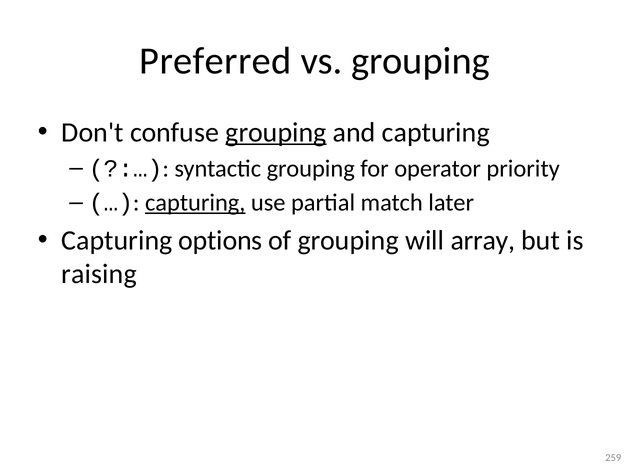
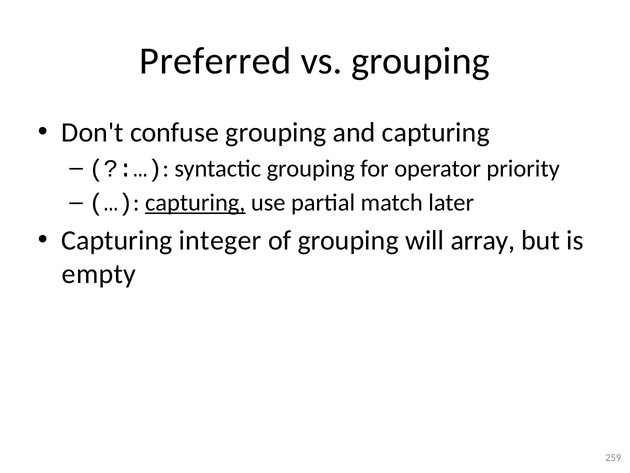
grouping underline: present -> none (276, 132)
options: options -> integer (220, 240)
raising: raising -> empty (99, 274)
